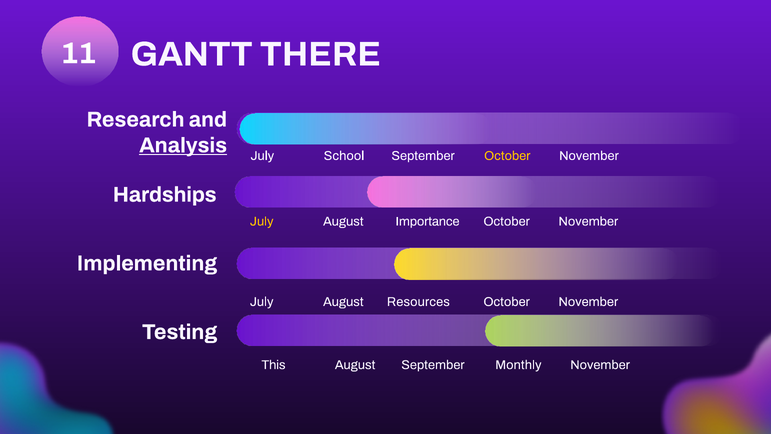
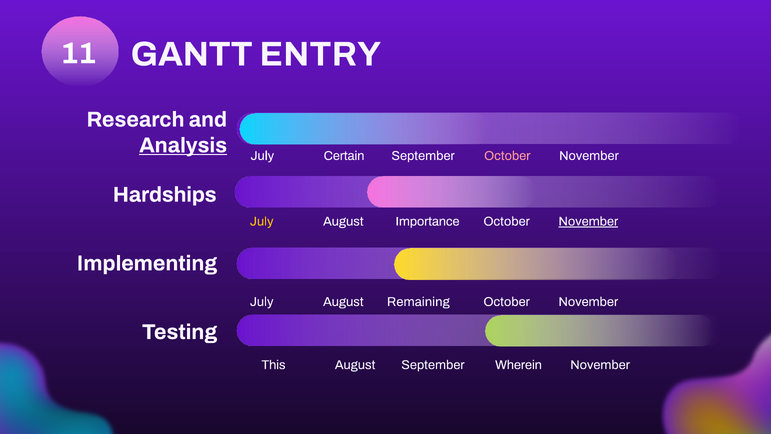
THERE: THERE -> ENTRY (320, 54)
School: School -> Certain (344, 156)
October colour: yellow -> pink (507, 156)
November underline: none -> present (588, 221)
Resources: Resources -> Remaining (418, 302)
Monthly: Monthly -> Wherein (518, 365)
